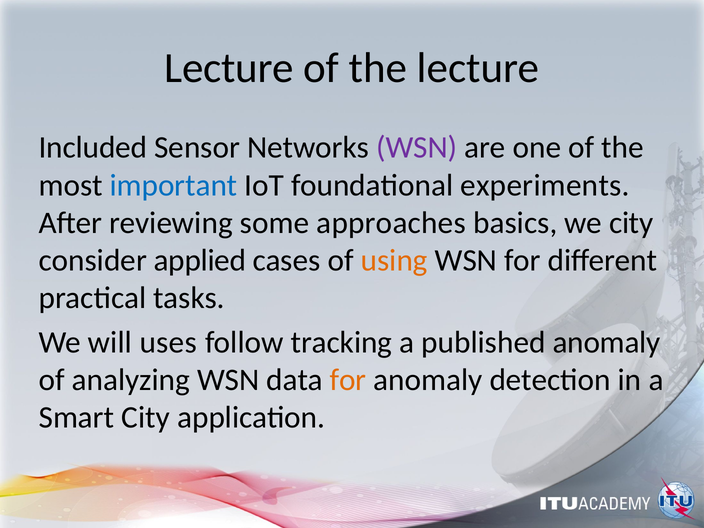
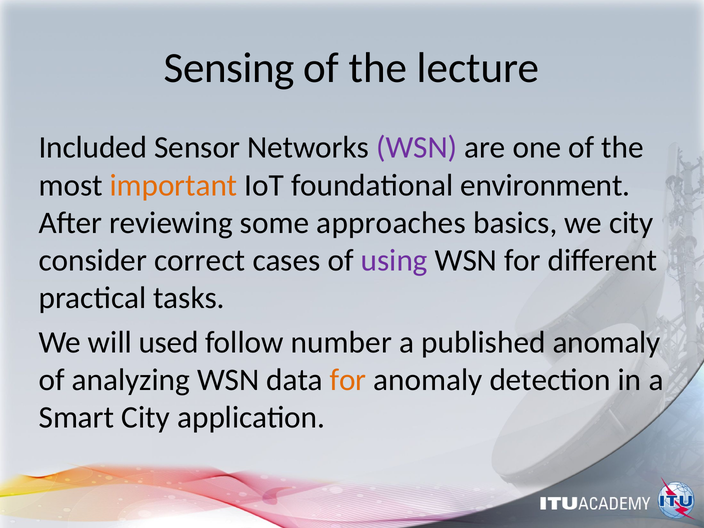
Lecture: Lecture -> Sensing (229, 68)
important colour: blue -> orange (174, 185)
experiments: experiments -> environment (545, 185)
applied: applied -> correct (200, 260)
using colour: orange -> purple (394, 260)
uses: uses -> used (169, 342)
tracking: tracking -> number (341, 342)
